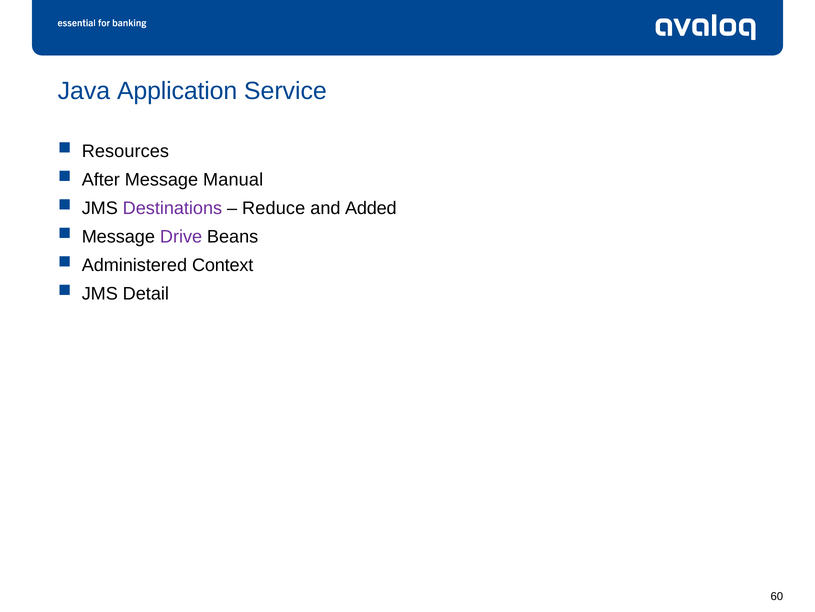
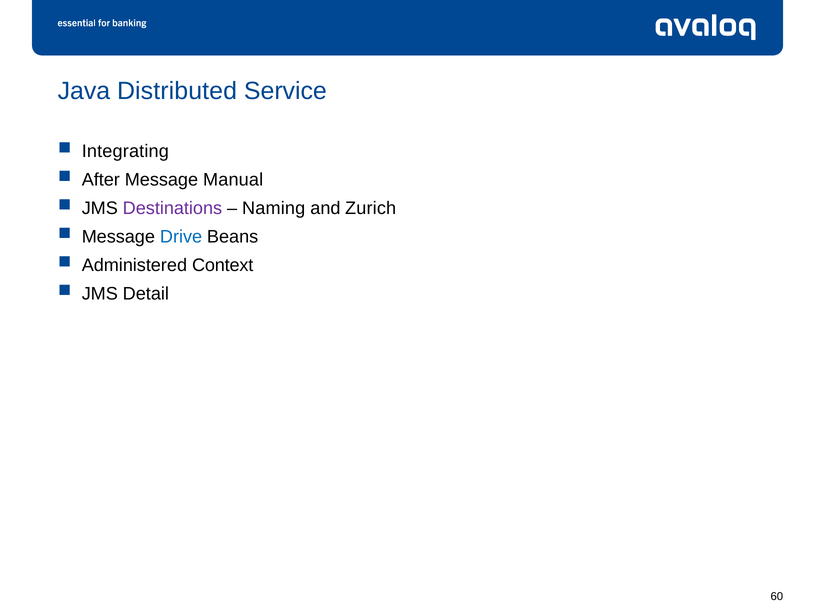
Application: Application -> Distributed (177, 91)
Resources: Resources -> Integrating (125, 151)
Reduce: Reduce -> Naming (274, 208)
Added: Added -> Zurich (371, 208)
Drive colour: purple -> blue (181, 237)
